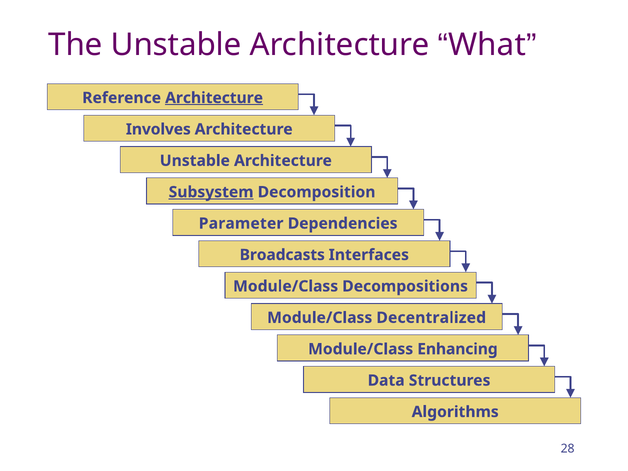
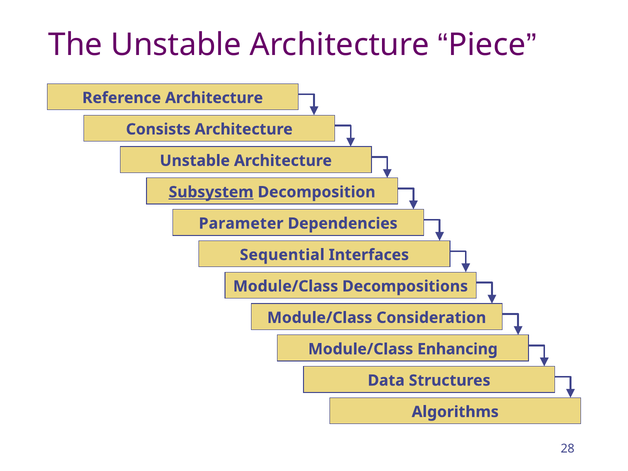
What: What -> Piece (487, 45)
Architecture underline: present -> none (214, 98)
Involves: Involves -> Consists (158, 129)
Broadcasts: Broadcasts -> Sequential (282, 255)
Decentralized: Decentralized -> Consideration (431, 318)
